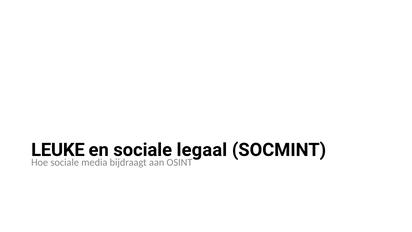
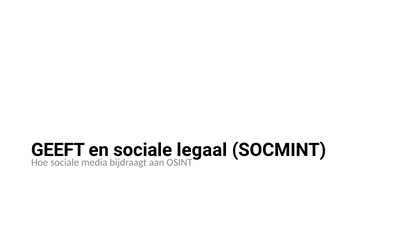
LEUKE: LEUKE -> GEEFT (58, 150)
